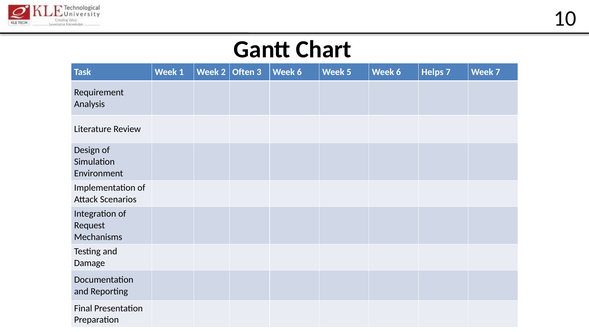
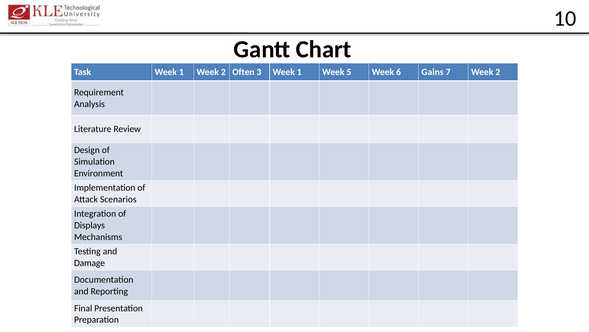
3 Week 6: 6 -> 1 (299, 72)
Helps: Helps -> Gains (433, 72)
7 Week 7: 7 -> 2 (498, 72)
Request: Request -> Displays (90, 225)
